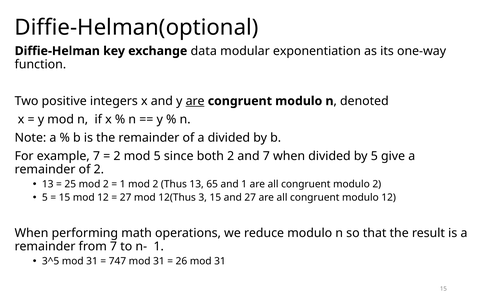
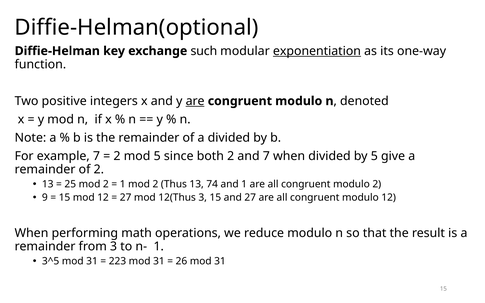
data: data -> such (204, 51)
exponentiation underline: none -> present (317, 51)
65: 65 -> 74 (212, 184)
5: 5 -> 9 (45, 198)
from 7: 7 -> 3 (114, 247)
747: 747 -> 223 (117, 261)
